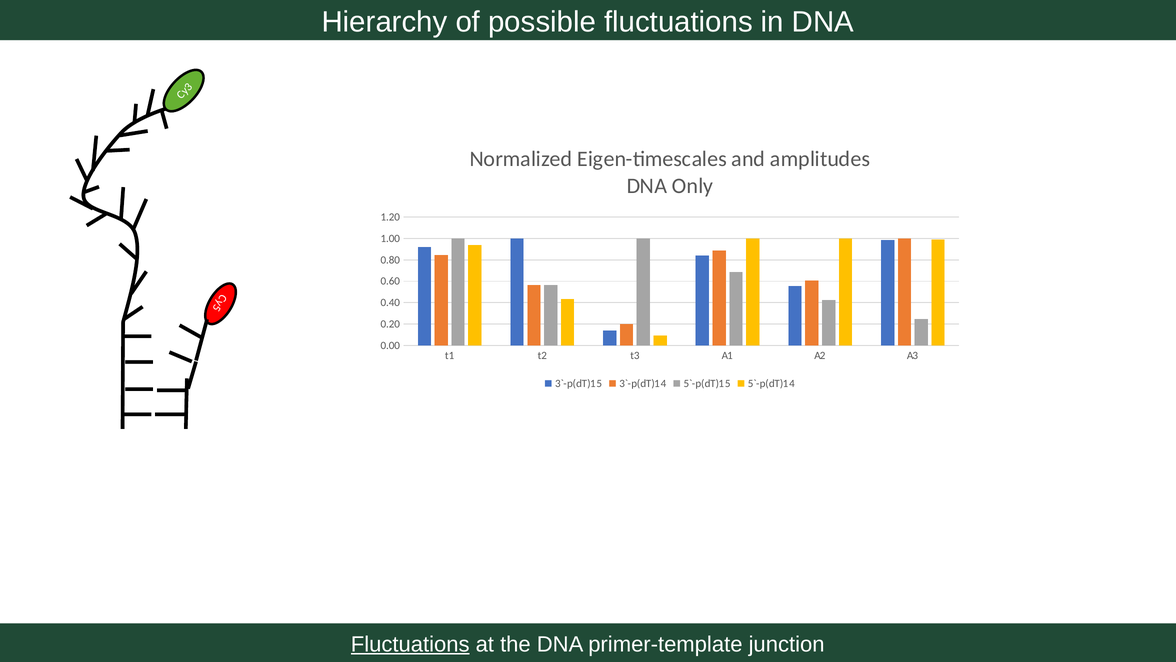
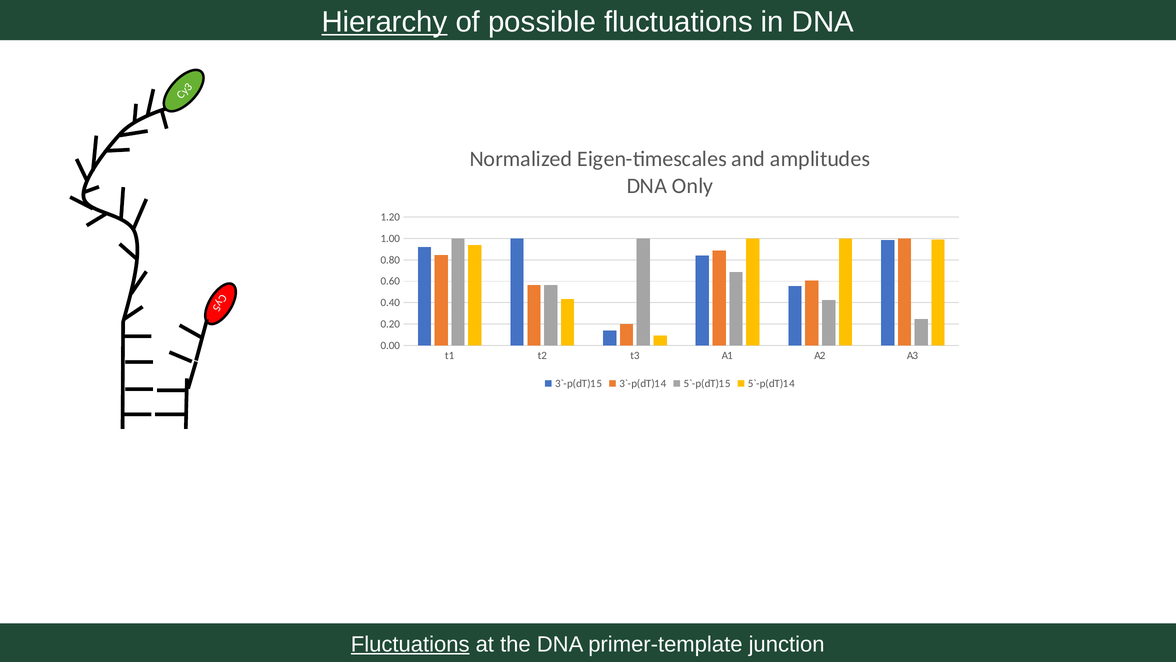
Hierarchy underline: none -> present (385, 22)
